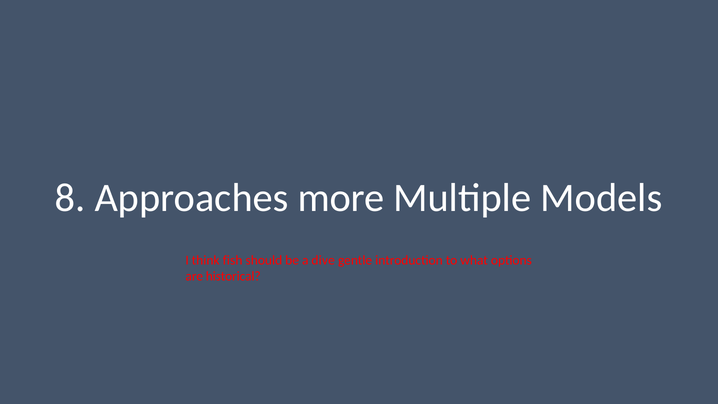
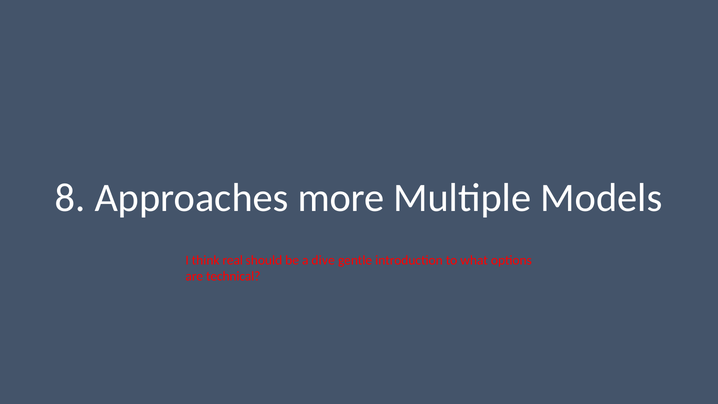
fish: fish -> real (233, 260)
historical: historical -> technical (233, 276)
